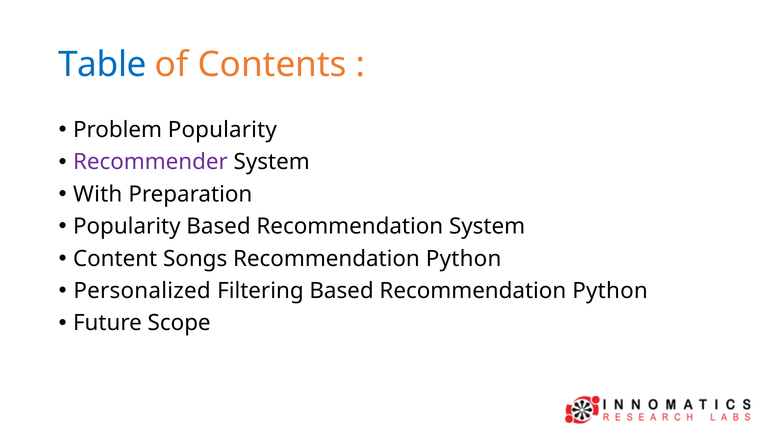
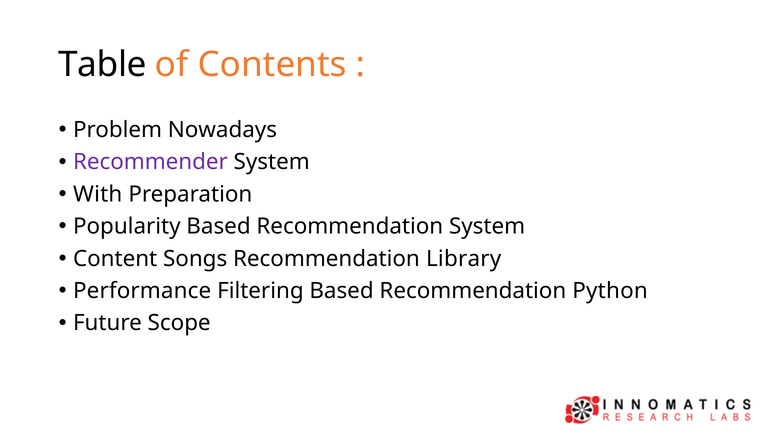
Table colour: blue -> black (102, 65)
Problem Popularity: Popularity -> Nowadays (222, 130)
Python: Python -> Library (464, 259)
Personalized: Personalized -> Performance (142, 291)
